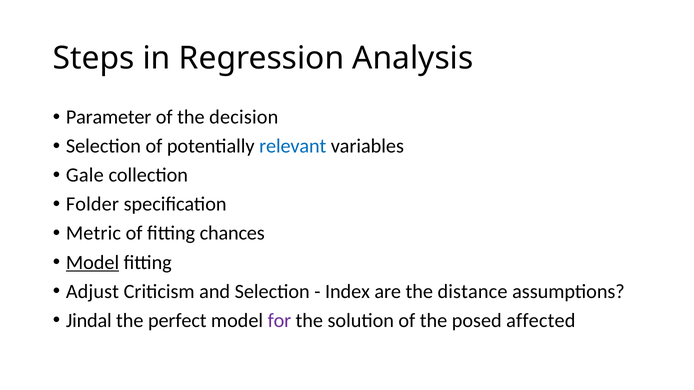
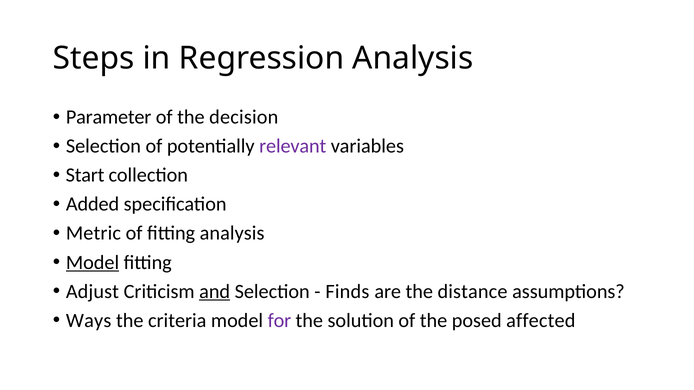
relevant colour: blue -> purple (293, 146)
Gale: Gale -> Start (85, 175)
Folder: Folder -> Added (93, 204)
fitting chances: chances -> analysis (232, 234)
and underline: none -> present (215, 292)
Index: Index -> Finds (347, 292)
Jindal: Jindal -> Ways (89, 321)
perfect: perfect -> criteria (177, 321)
